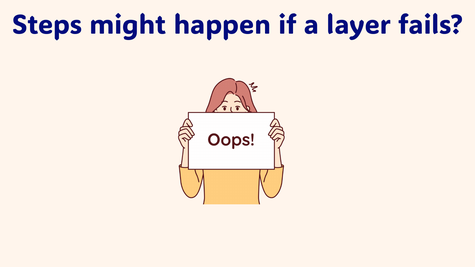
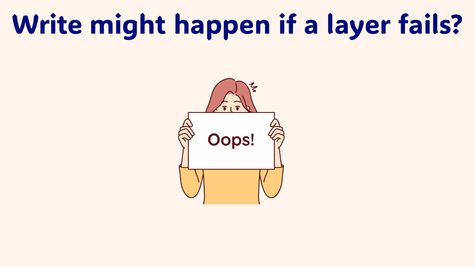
Steps: Steps -> Write (47, 25)
